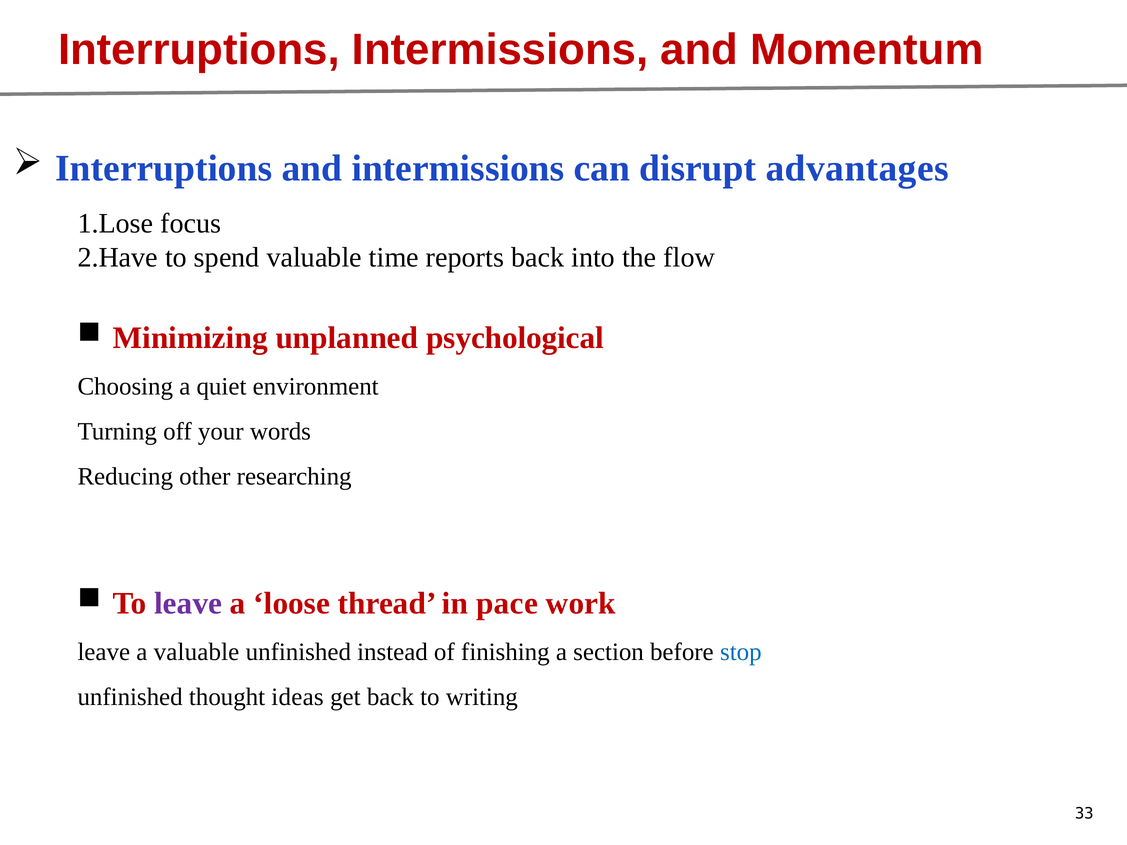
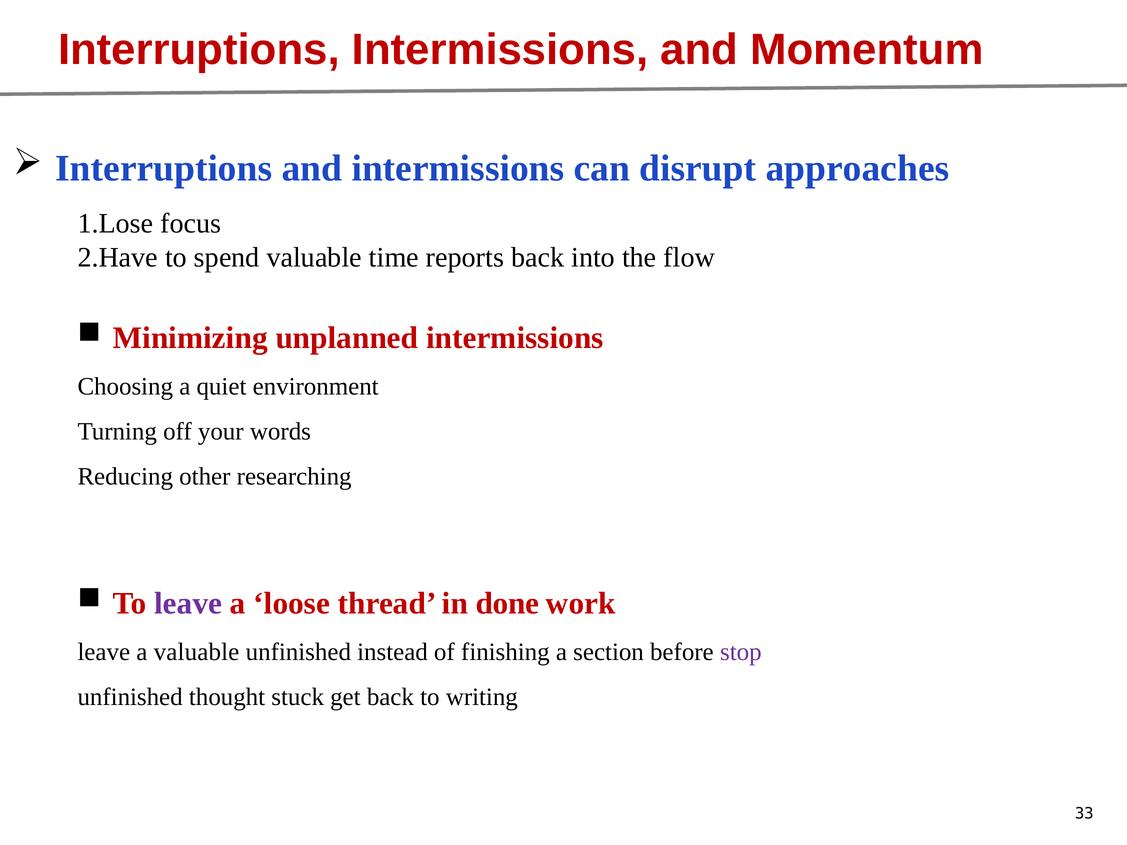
advantages: advantages -> approaches (857, 168)
unplanned psychological: psychological -> intermissions (515, 338)
pace: pace -> done (507, 604)
stop colour: blue -> purple (741, 652)
ideas: ideas -> stuck (298, 697)
